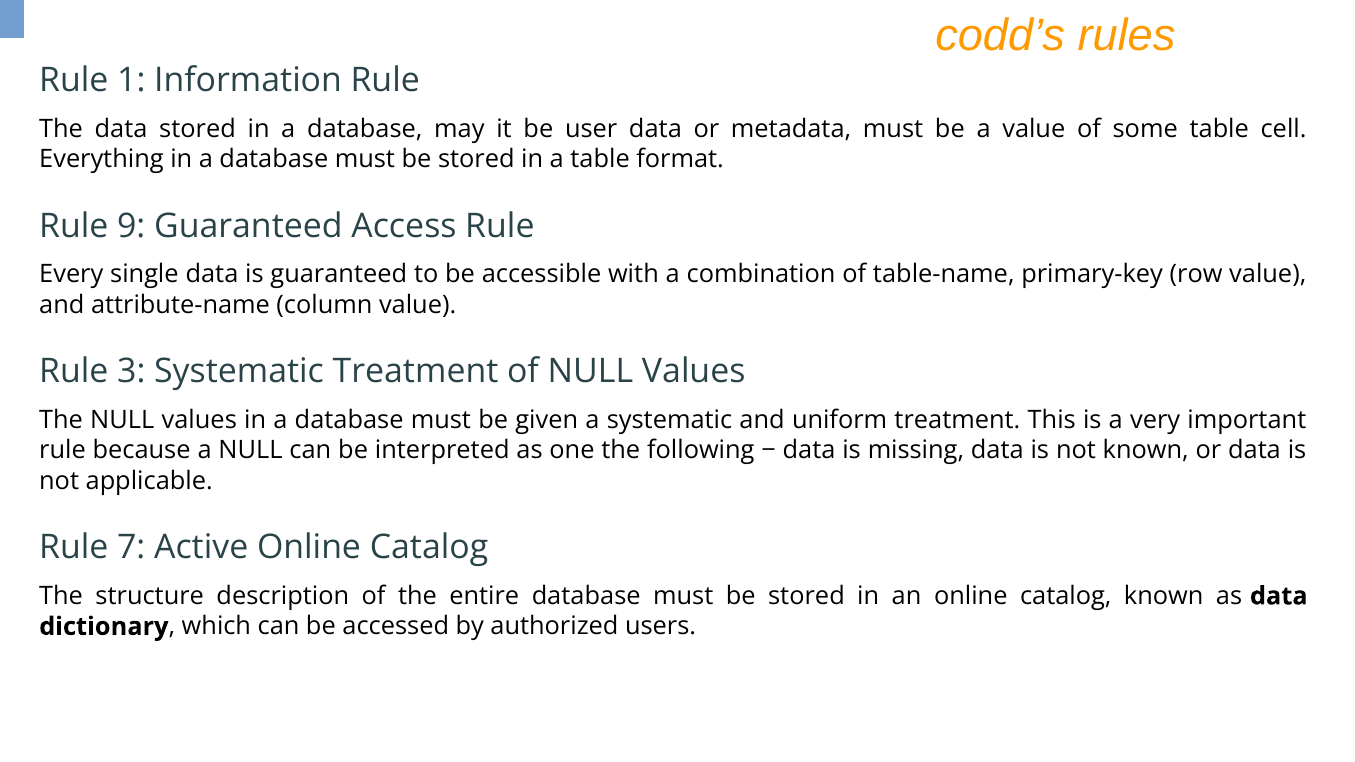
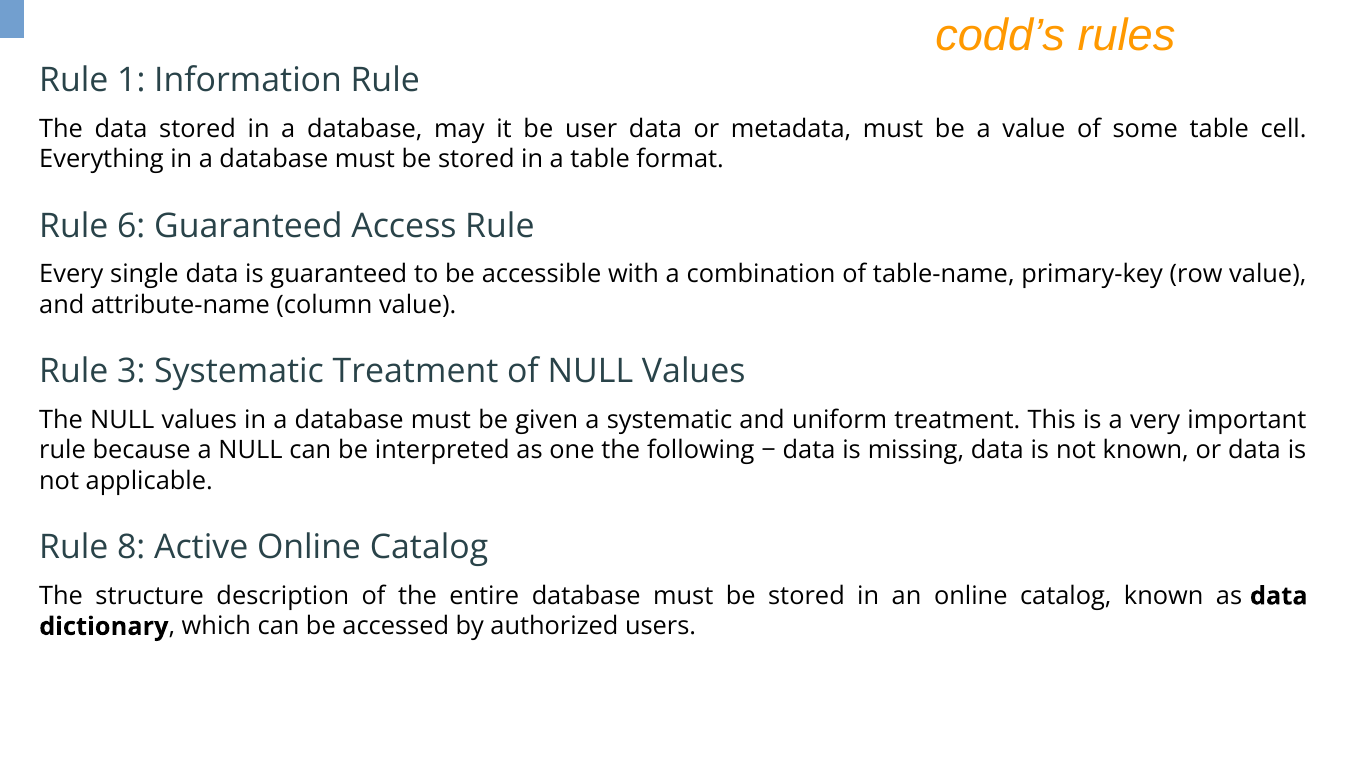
9: 9 -> 6 (131, 226)
7: 7 -> 8 (131, 548)
